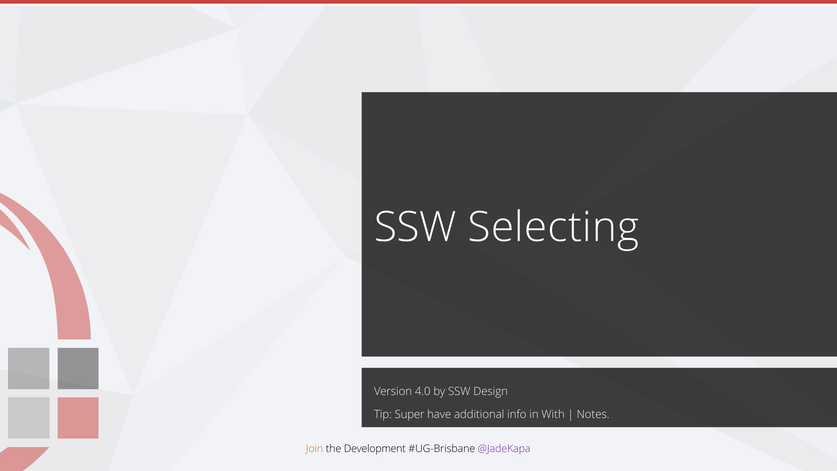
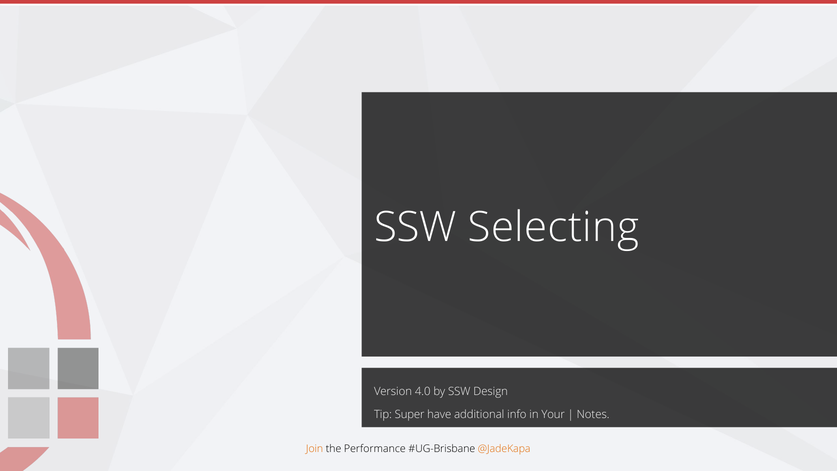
With: With -> Your (553, 414)
Development: Development -> Performance (375, 449)
@JadeKapa colour: purple -> orange (504, 449)
